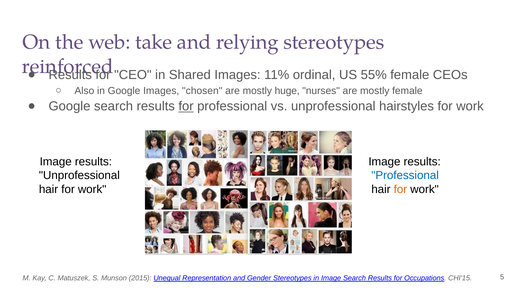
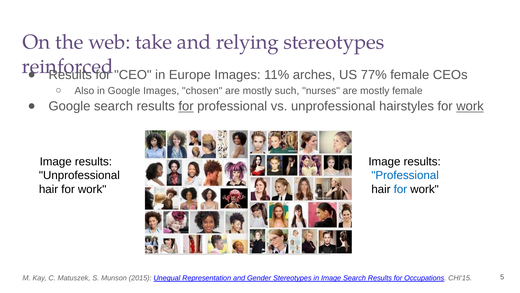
Shared: Shared -> Europe (190, 75)
ordinal: ordinal -> arches (314, 75)
55%: 55% -> 77% (374, 75)
huge: huge -> such (287, 91)
work underline: none -> present (470, 106)
for colour: orange -> blue (400, 189)
